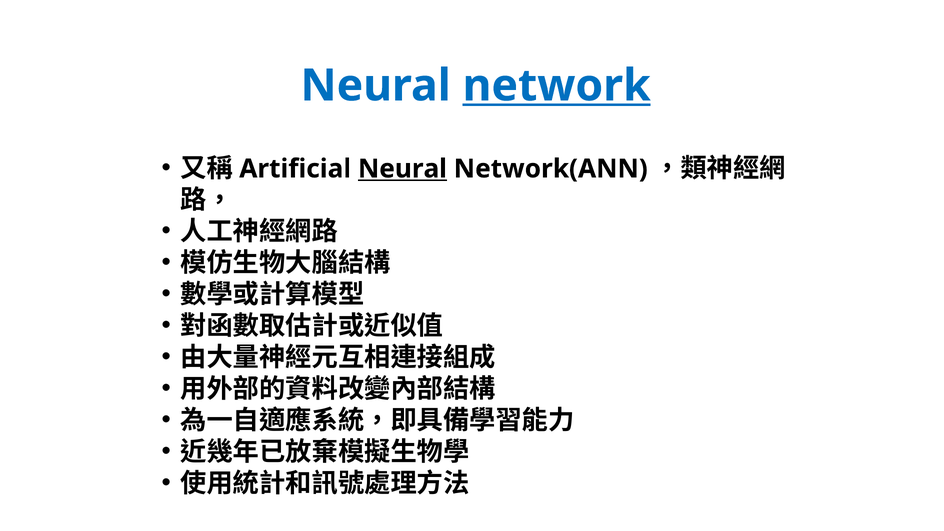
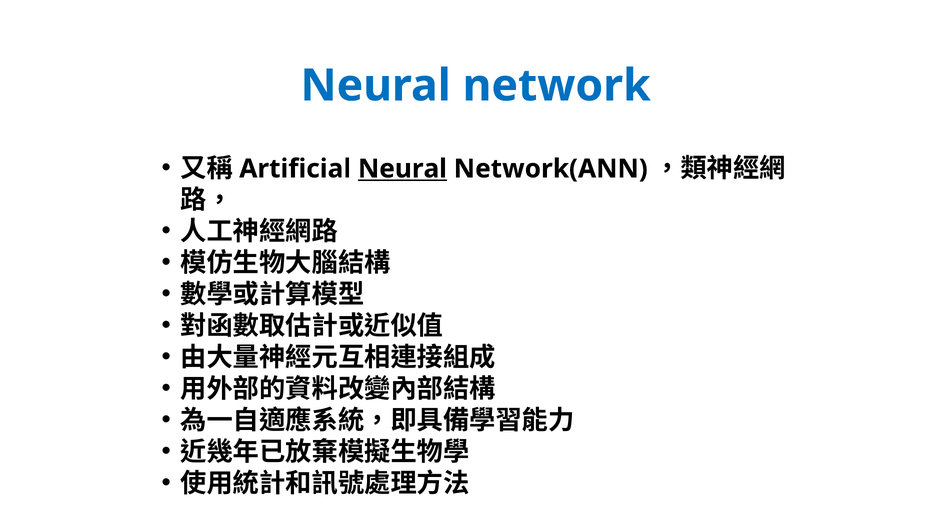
network underline: present -> none (557, 86)
